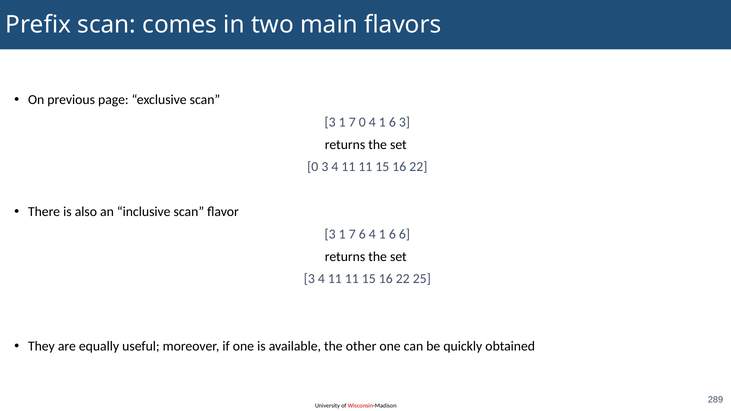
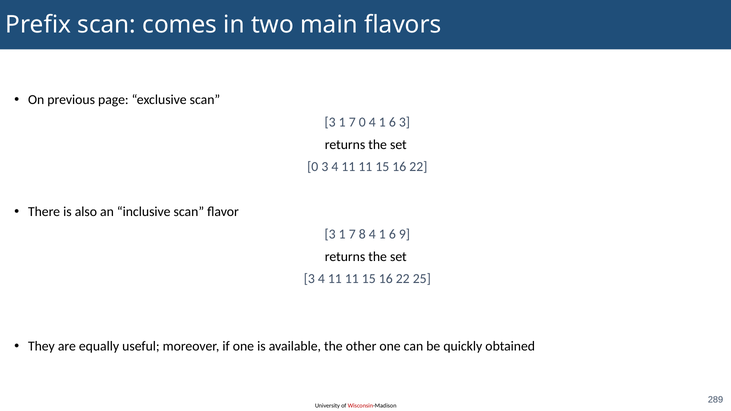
7 6: 6 -> 8 (362, 234)
6 6: 6 -> 9 (404, 234)
